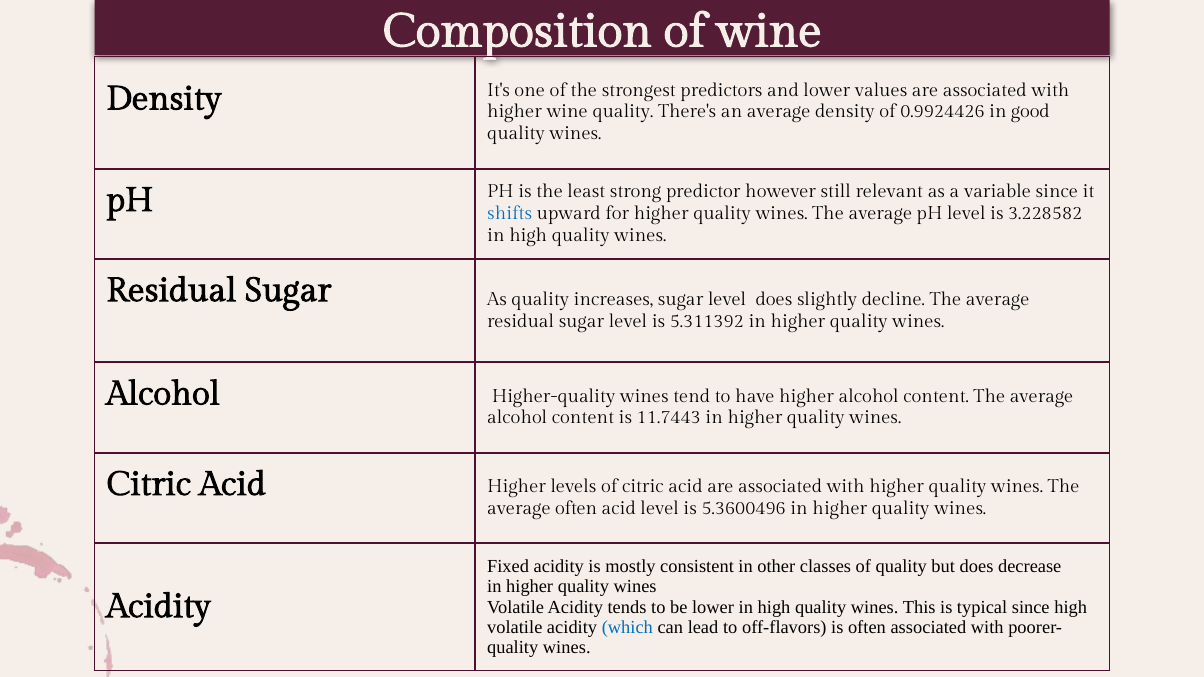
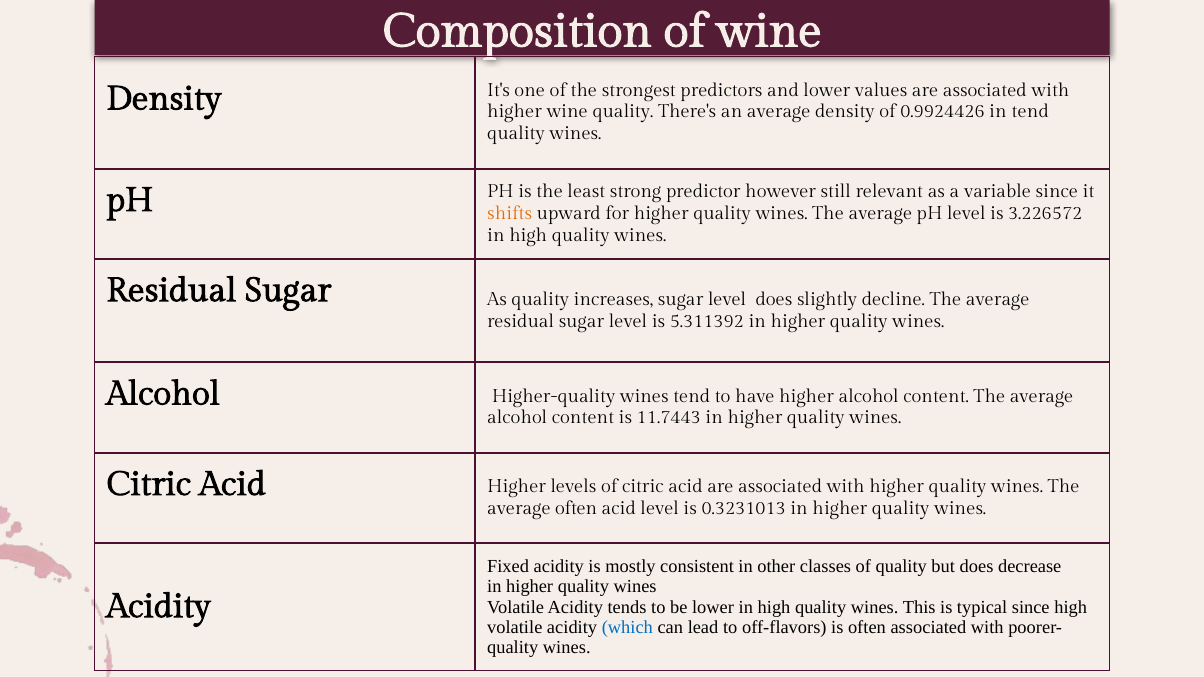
in good: good -> tend (1030, 112)
shifts colour: blue -> orange (510, 213)
3.228582: 3.228582 -> 3.226572 (1045, 213)
5.3600496: 5.3600496 -> 0.3231013 (744, 508)
